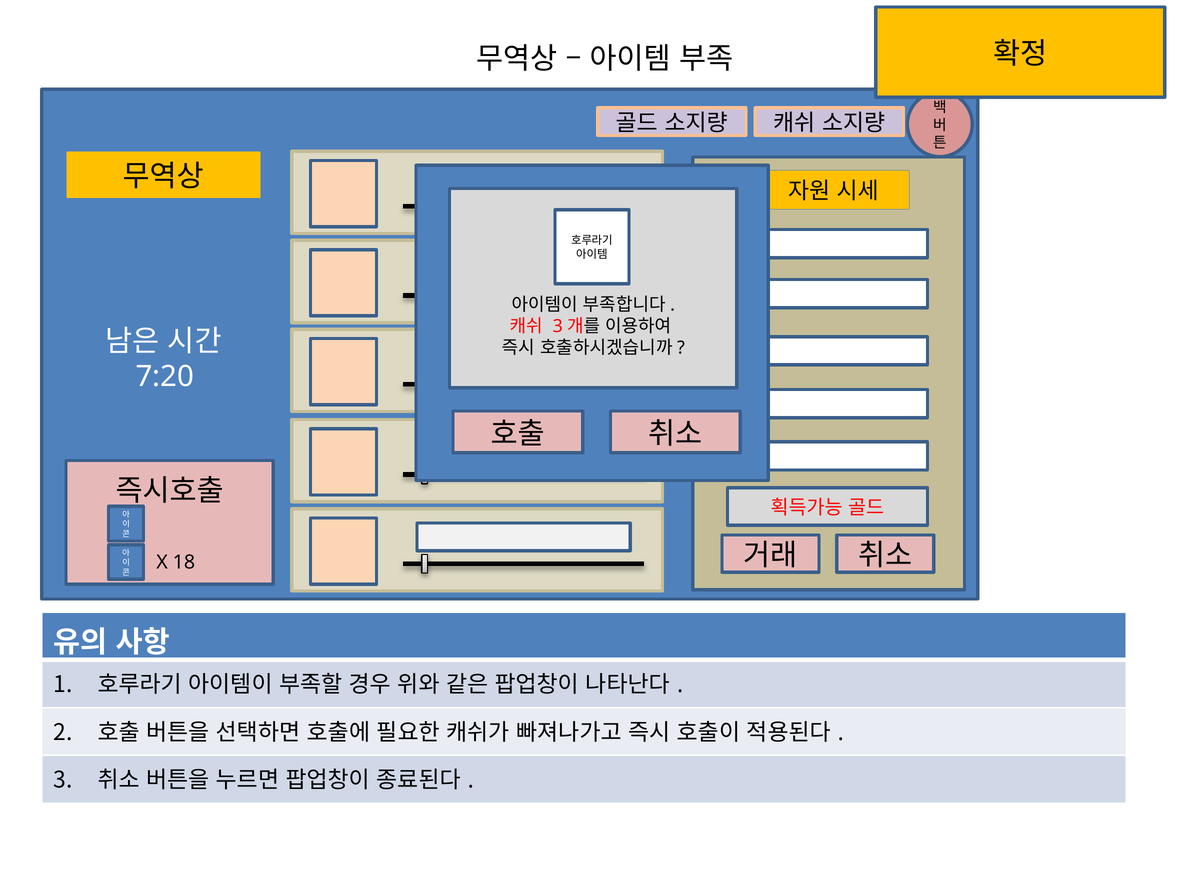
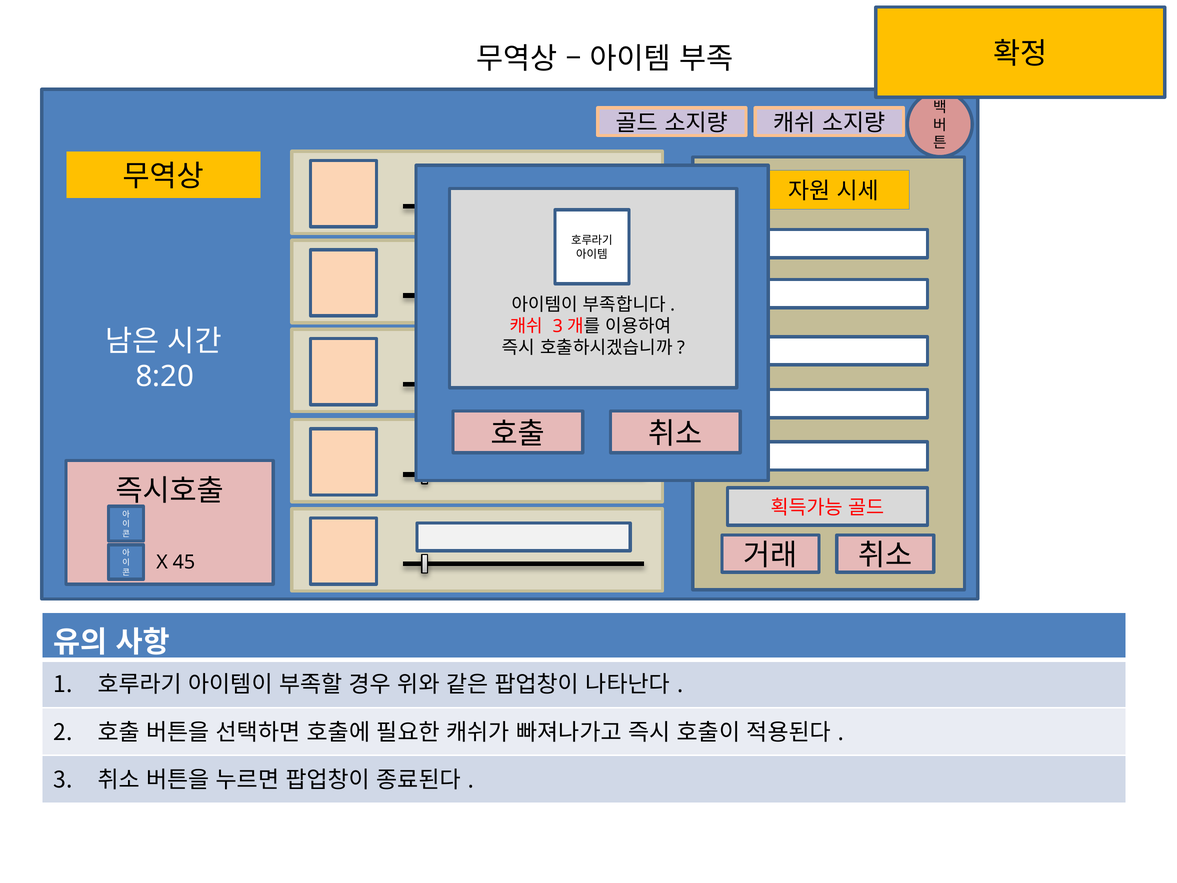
7:20: 7:20 -> 8:20 (165, 377)
18: 18 -> 45 (184, 562)
